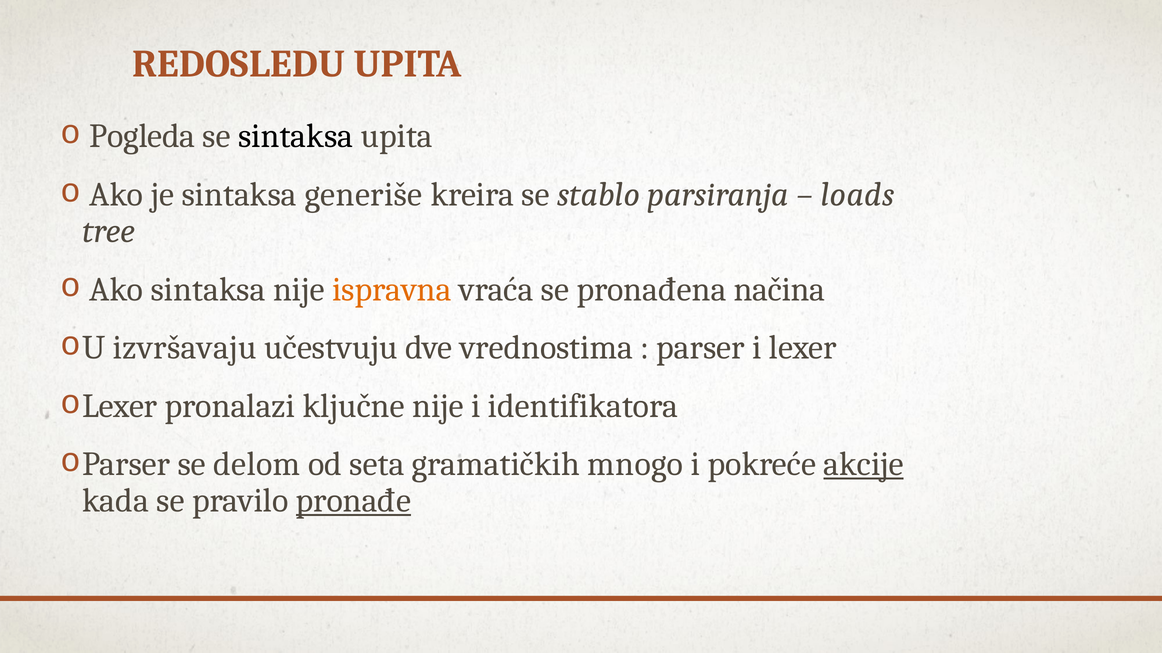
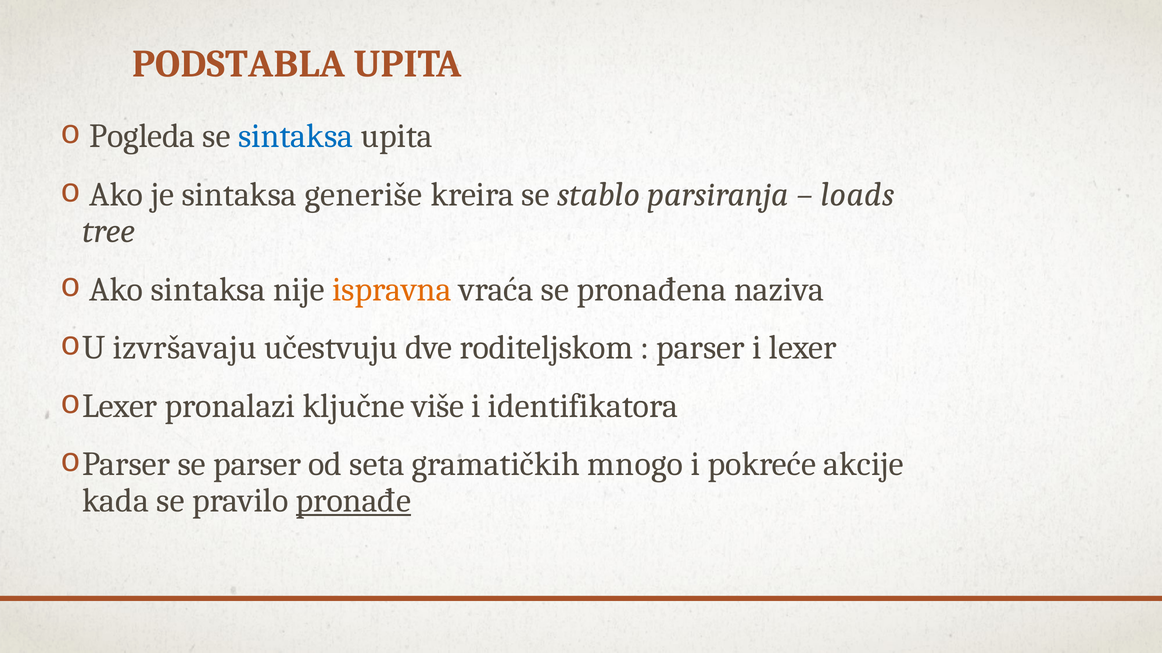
REDOSLEDU: REDOSLEDU -> PODSTABLA (239, 64)
sintaksa colour: black -> blue (296, 136)
načina: načina -> naziva (779, 290)
vrednostima: vrednostima -> roditeljskom (546, 348)
ključne nije: nije -> više (438, 406)
se delom: delom -> parser (257, 465)
akcije underline: present -> none (864, 465)
